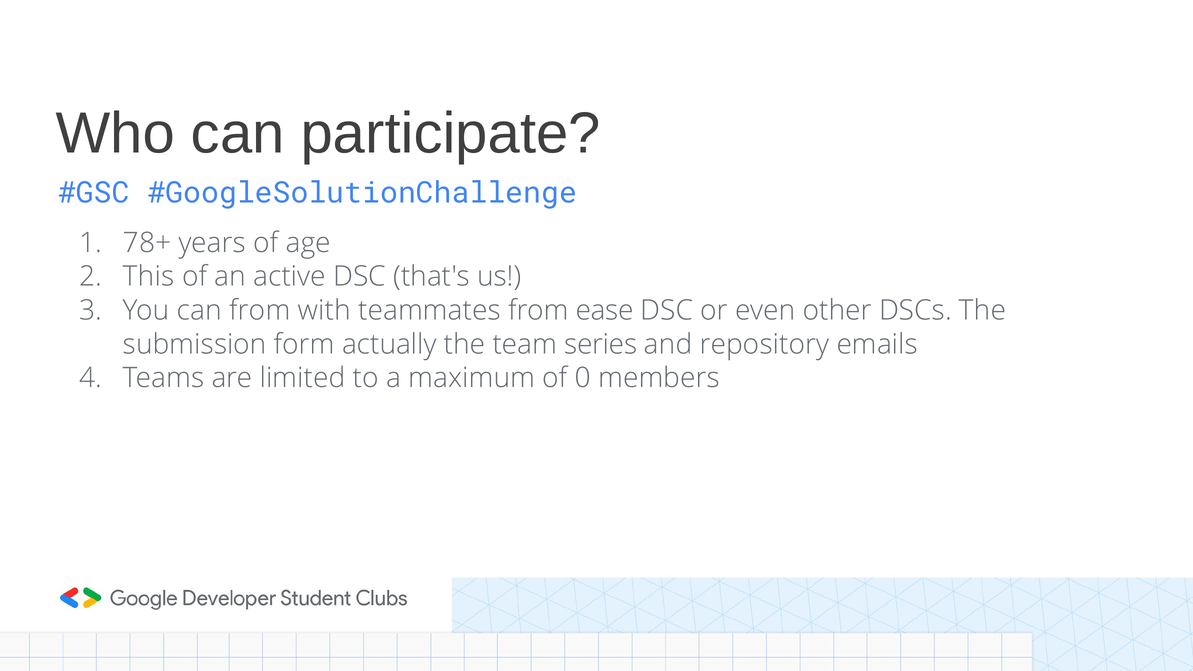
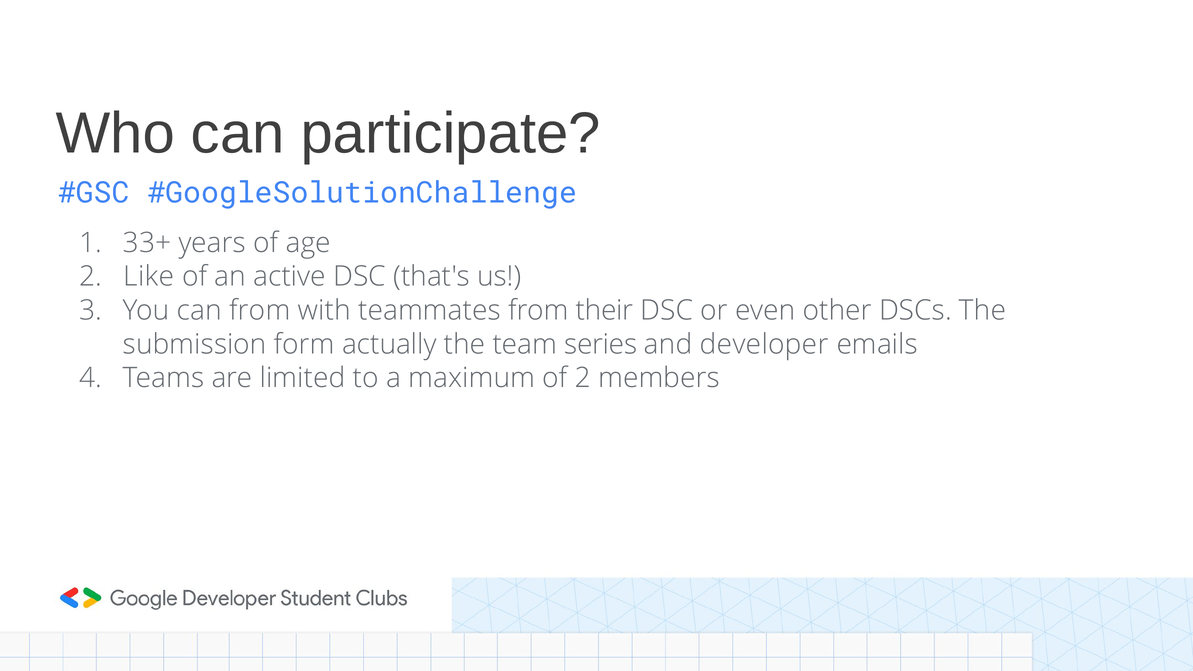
78+: 78+ -> 33+ (147, 243)
This: This -> Like (149, 277)
ease: ease -> their (605, 310)
repository: repository -> developer (764, 344)
of 0: 0 -> 2 (583, 378)
